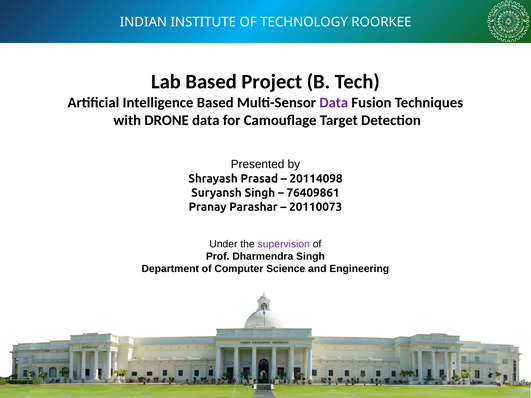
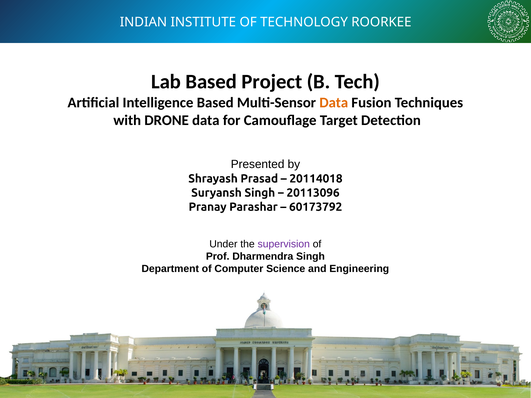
Data colour: purple -> orange (334, 103)
20114098: 20114098 -> 20114018 (316, 179)
76409861: 76409861 -> 20113096 (313, 193)
20110073: 20110073 -> 60173792 (316, 207)
